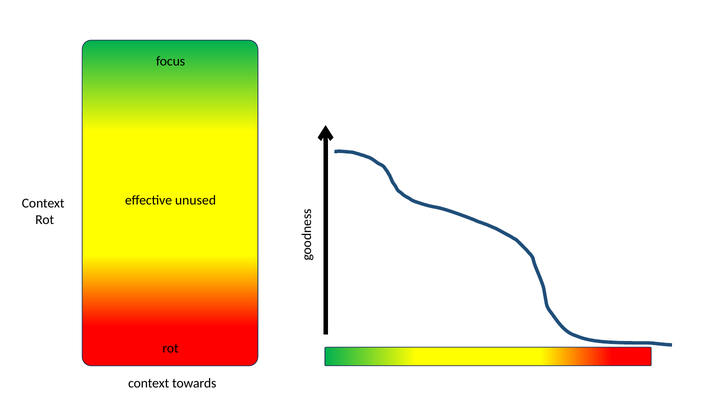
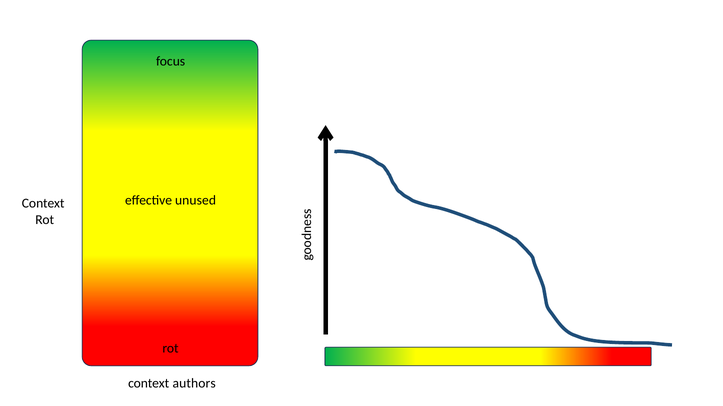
towards: towards -> authors (194, 384)
